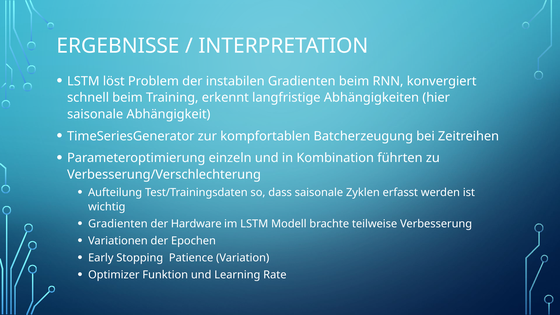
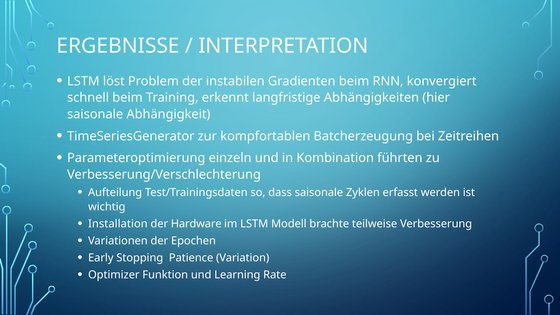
Gradienten: Gradienten -> Installation (118, 224)
